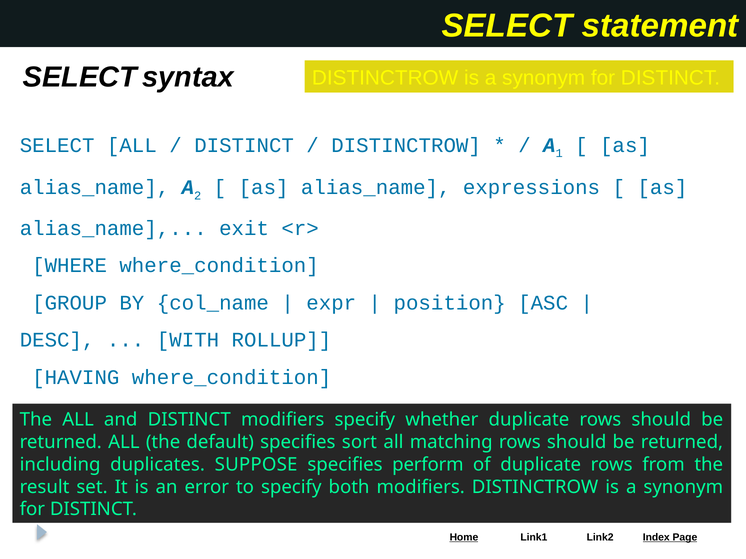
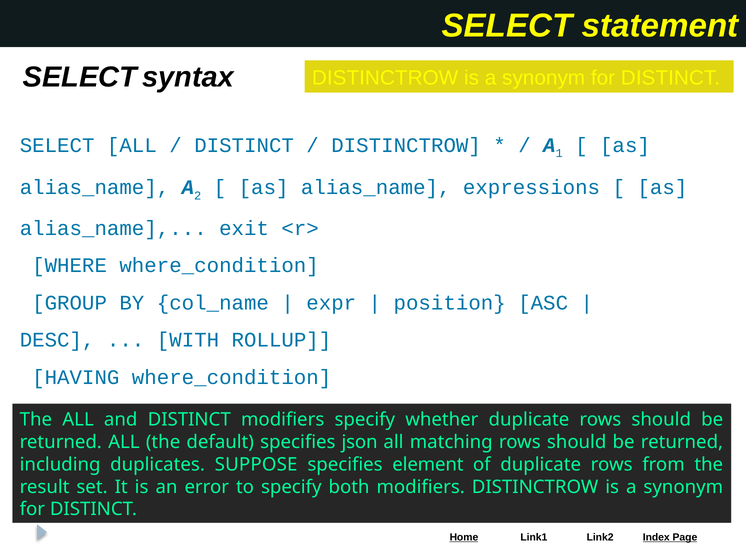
sort: sort -> json (360, 443)
perform: perform -> element (428, 465)
